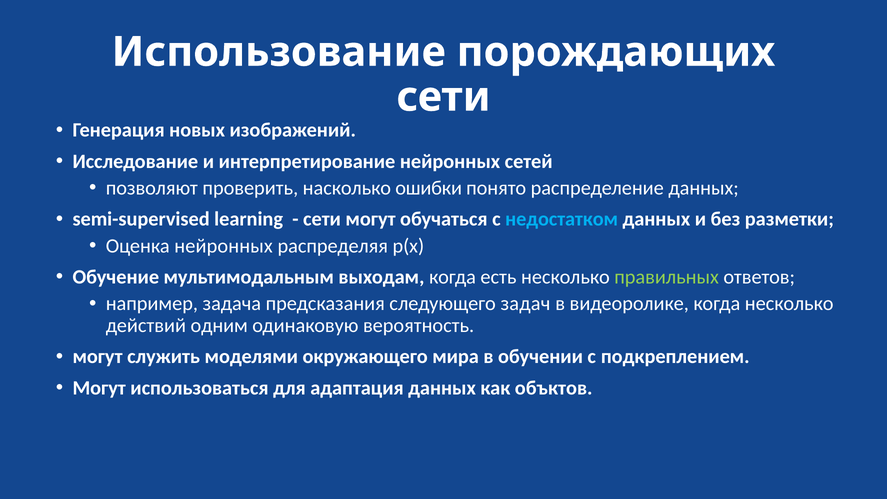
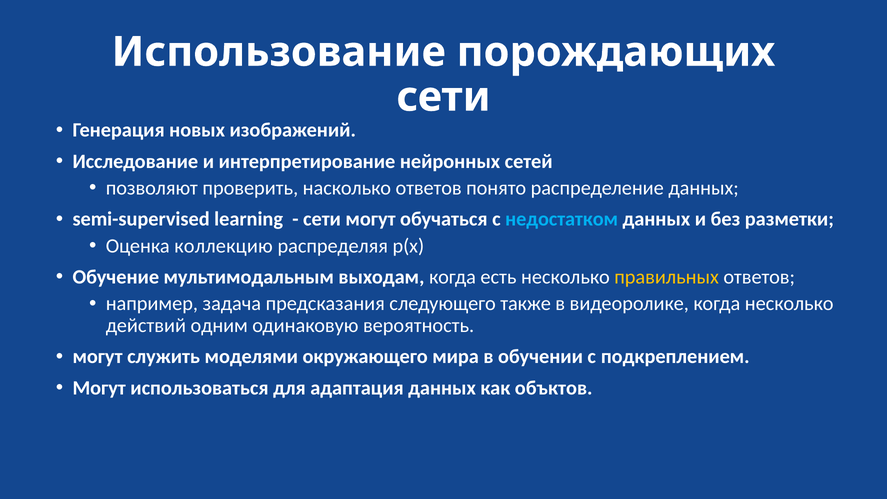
насколько ошибки: ошибки -> ответов (429, 188)
Оценка нейронных: нейронных -> коллекцию (224, 246)
правильных colour: light green -> yellow (667, 277)
задач: задач -> также (526, 304)
